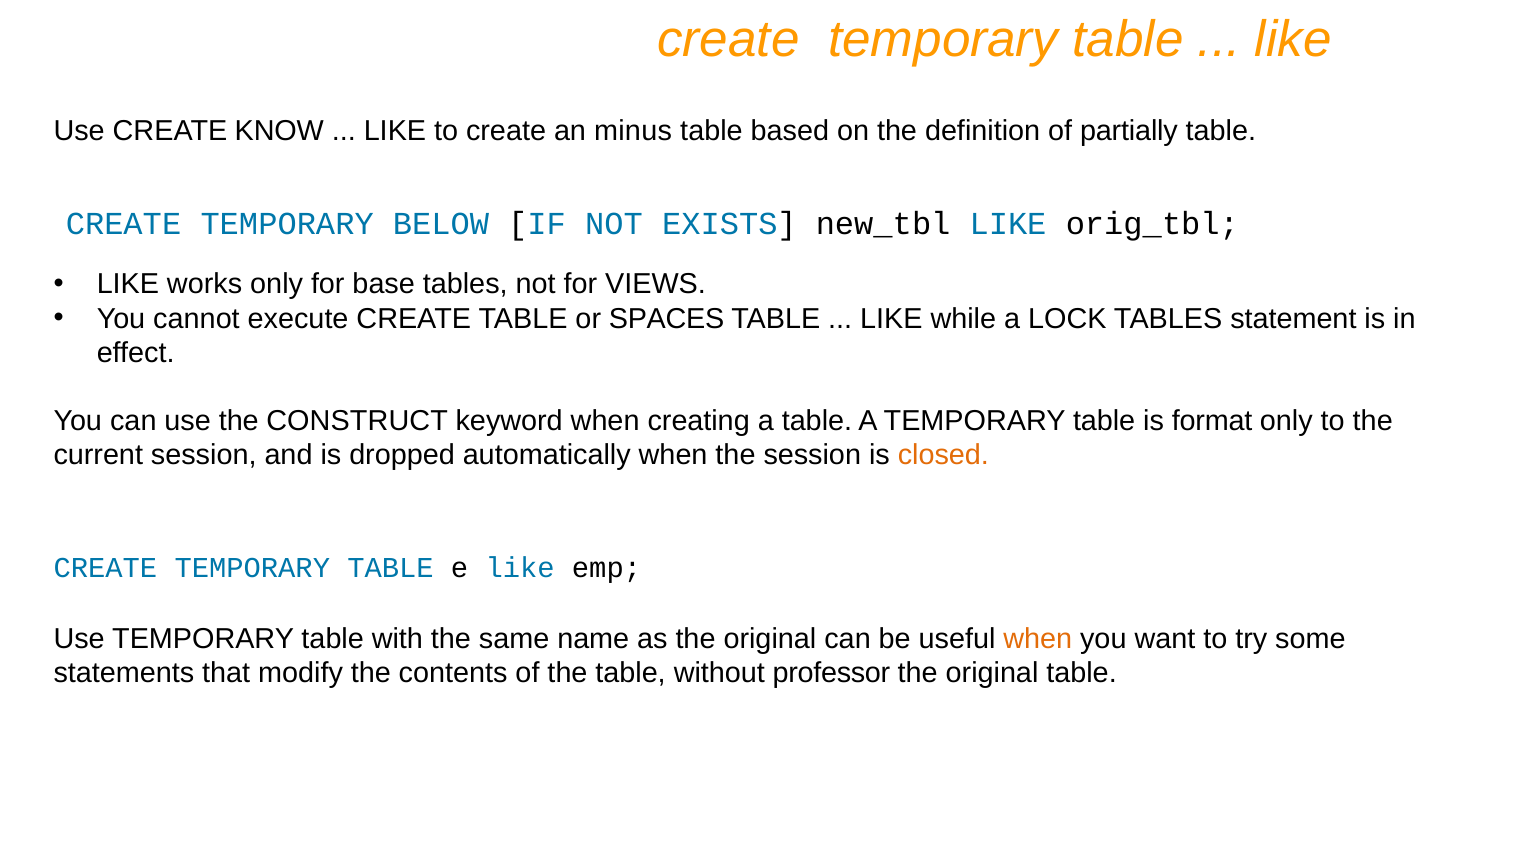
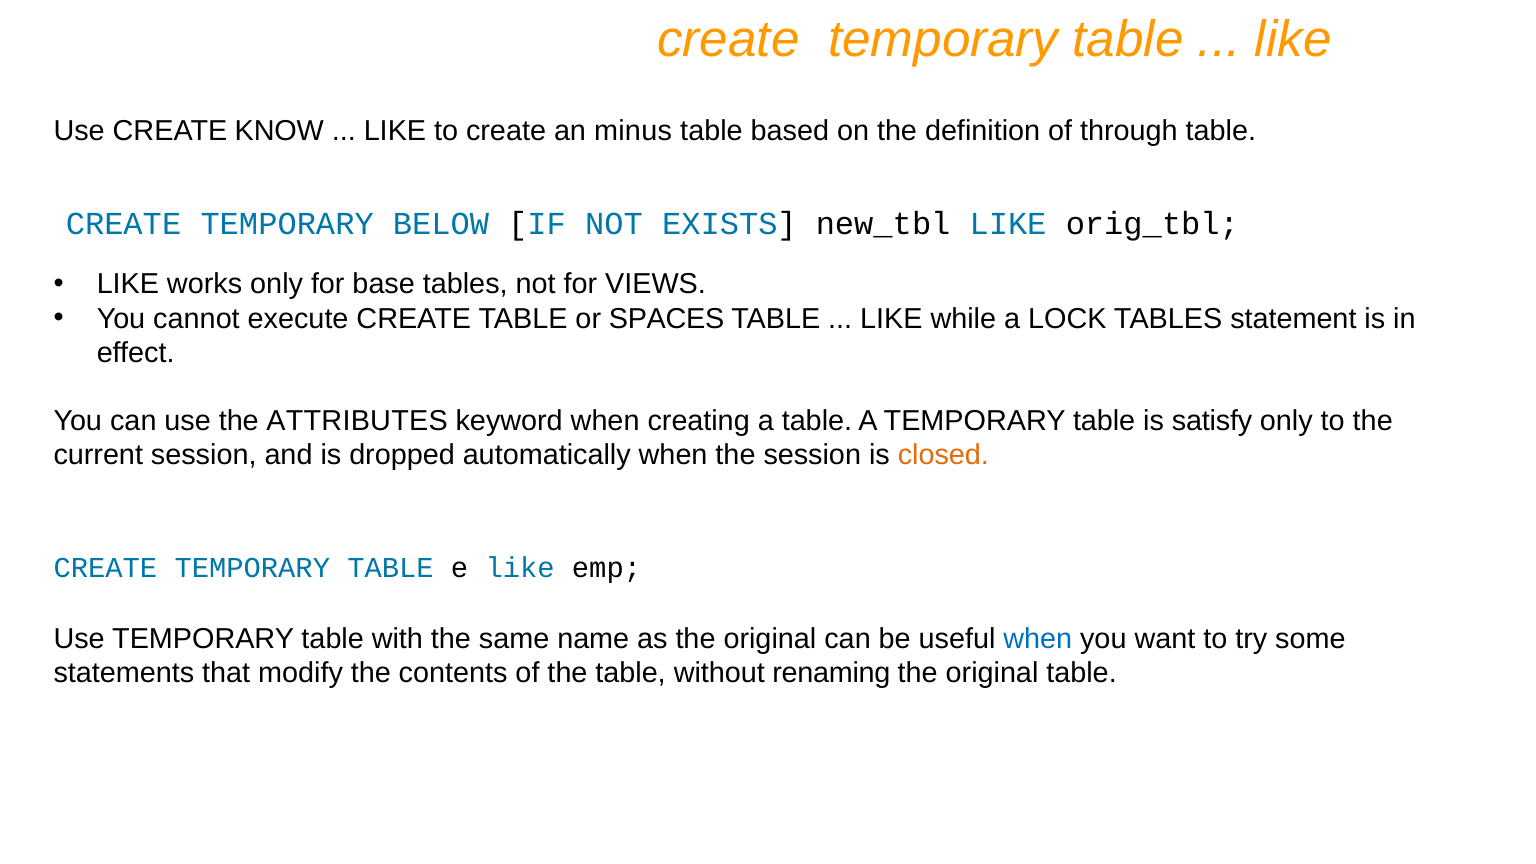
partially: partially -> through (1129, 131)
CONSTRUCT: CONSTRUCT -> ATTRIBUTES (357, 421)
format: format -> satisfy (1212, 421)
when colour: orange -> blue (1038, 639)
professor: professor -> renaming (831, 673)
